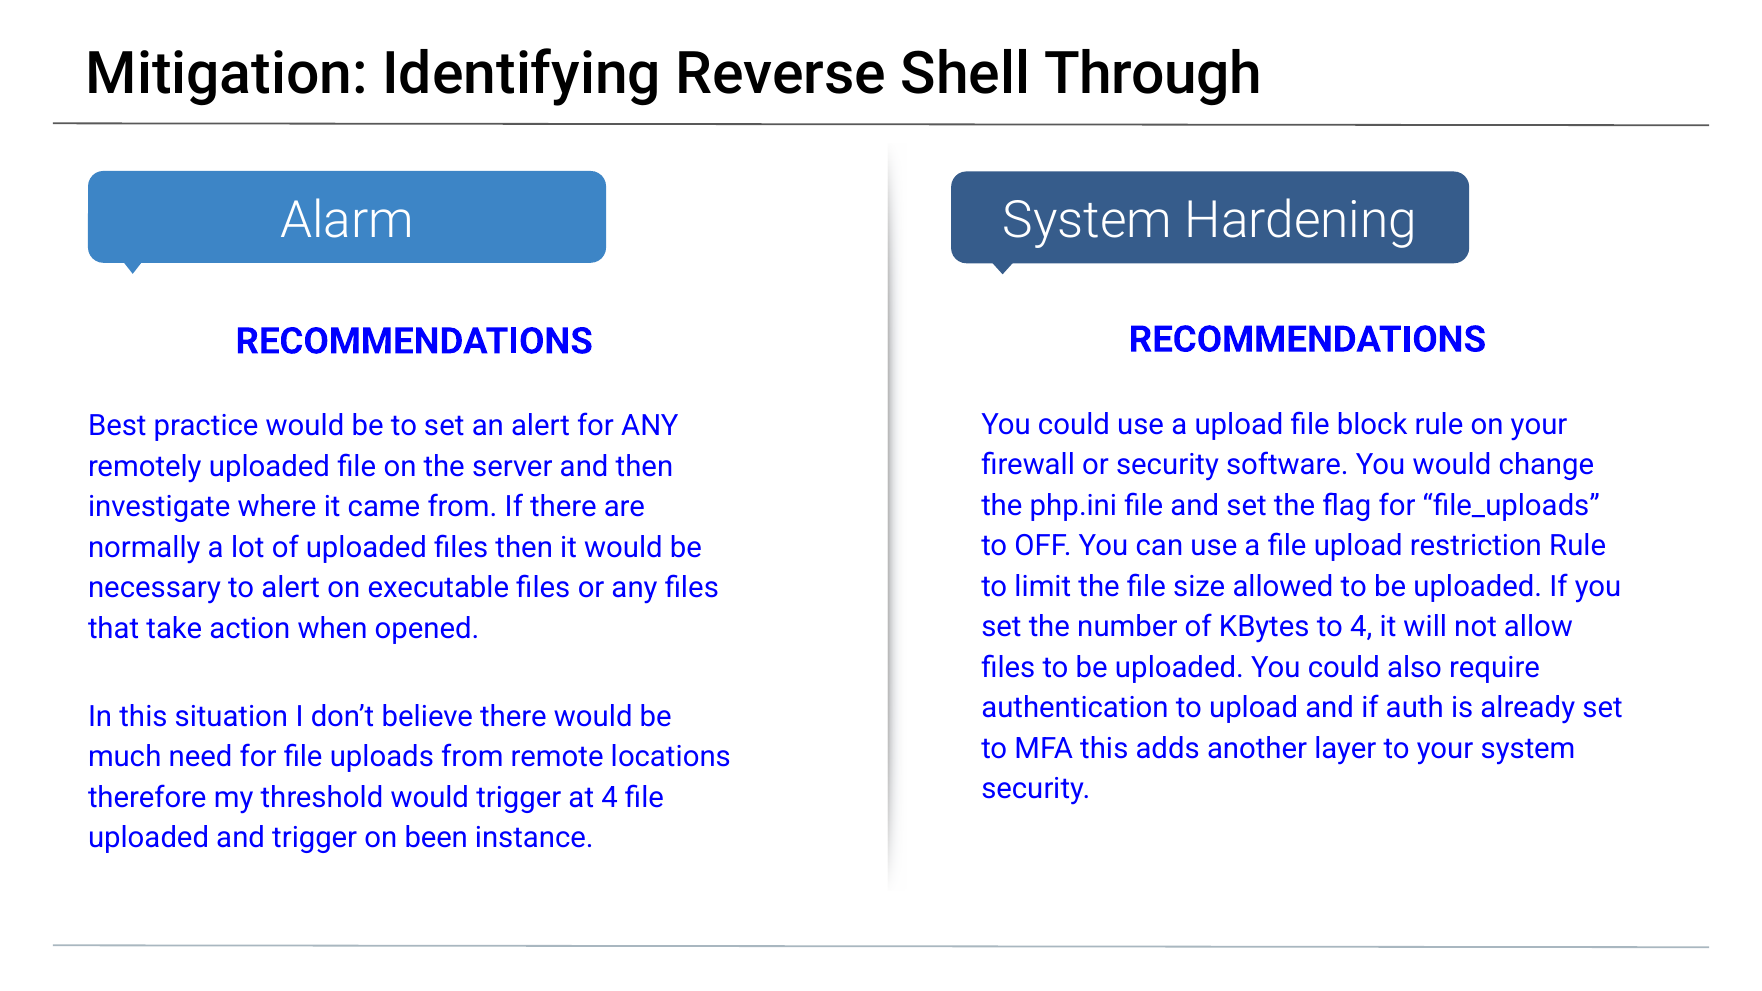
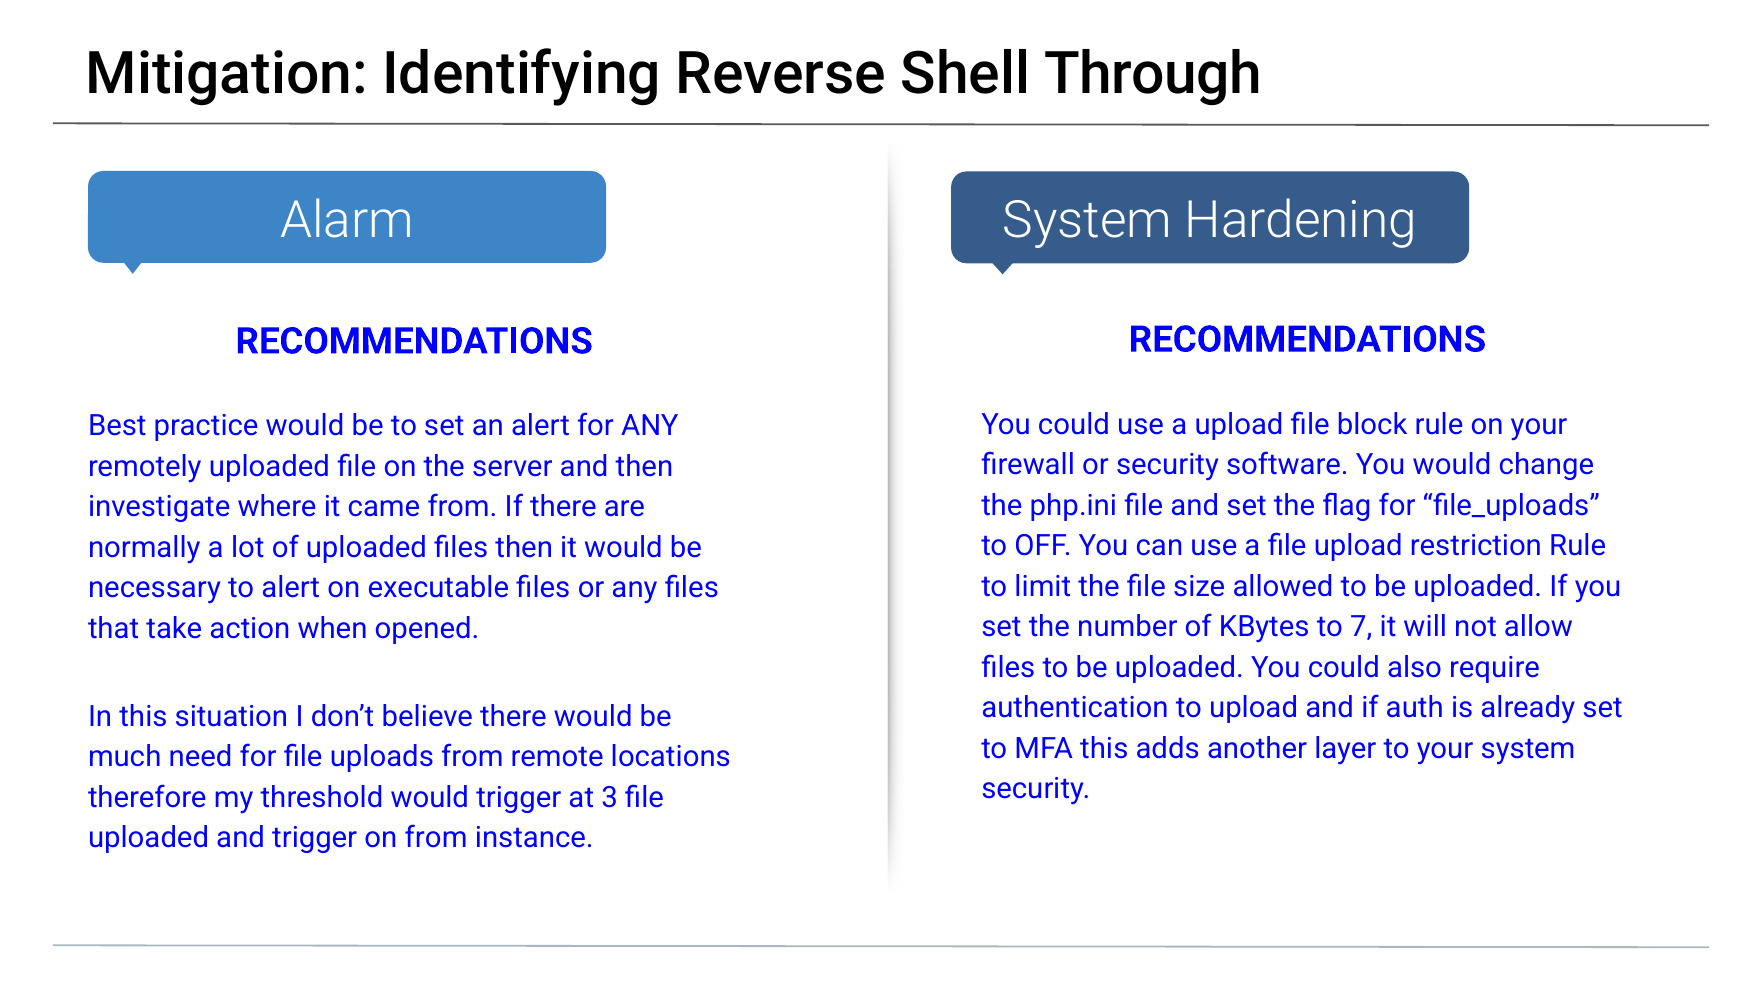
to 4: 4 -> 7 (1361, 627)
at 4: 4 -> 3 (610, 798)
on been: been -> from (436, 838)
